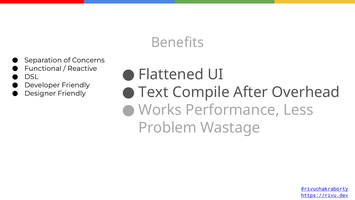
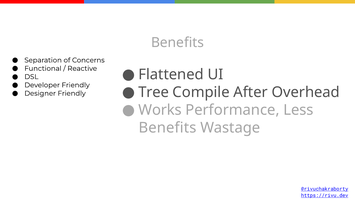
Text: Text -> Tree (154, 92)
Problem: Problem -> Benefits (167, 128)
